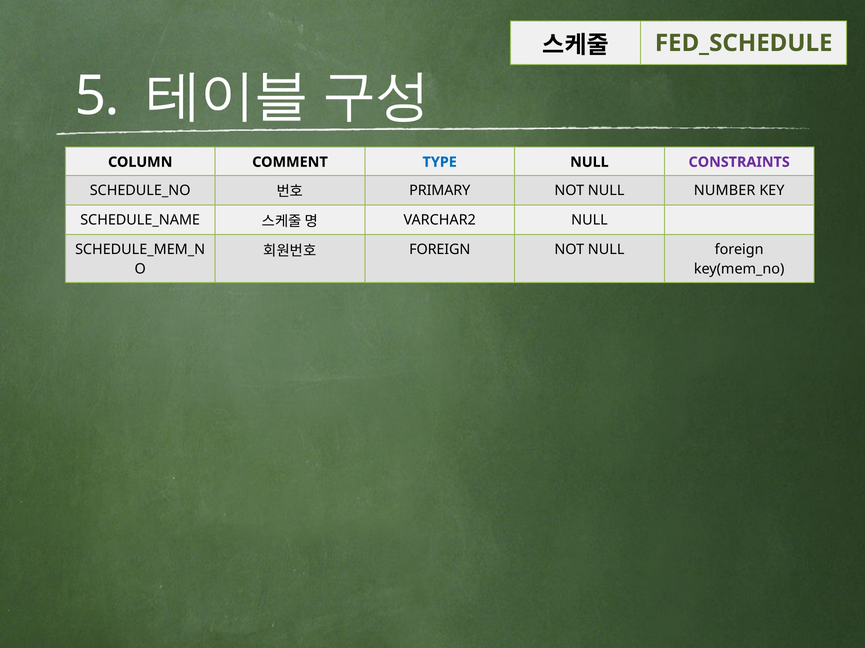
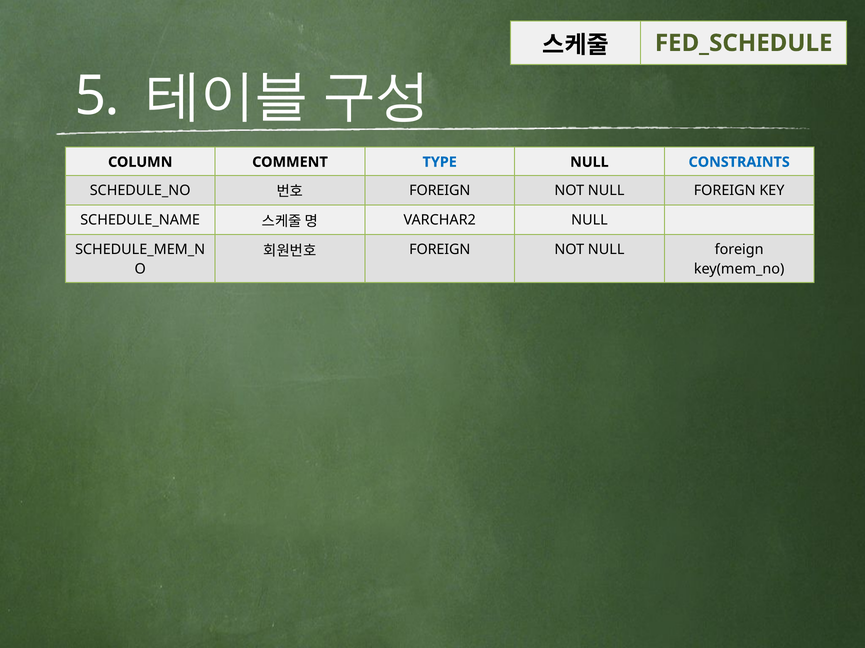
CONSTRAINTS colour: purple -> blue (739, 162)
PRIMARY: PRIMARY -> FOREIGN (440, 191)
NUMBER: NUMBER -> FOREIGN (725, 191)
